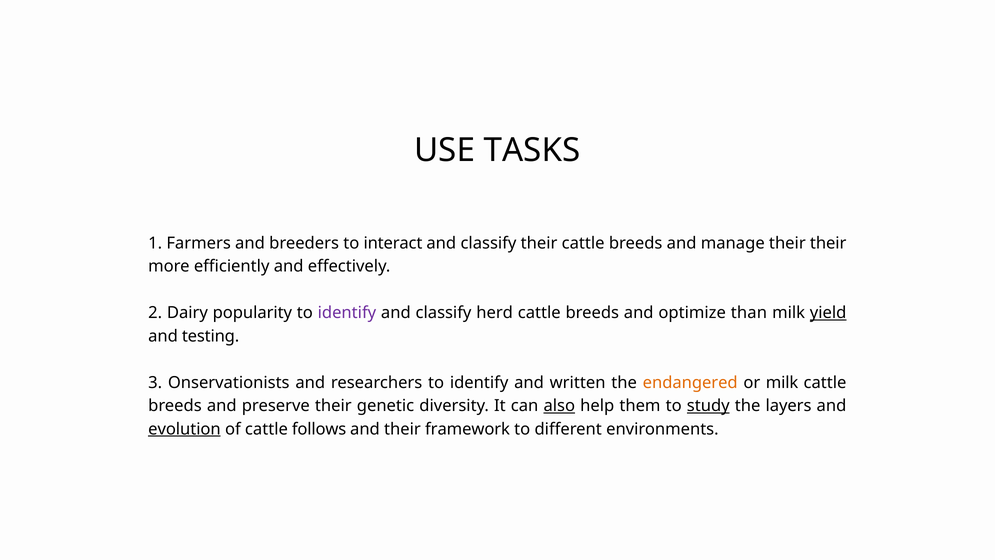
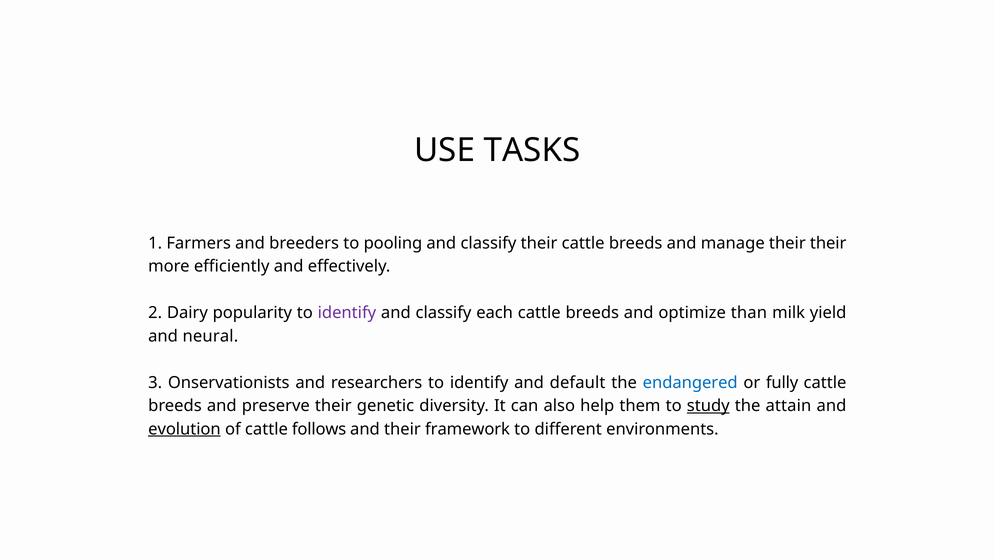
interact: interact -> pooling (393, 243)
herd: herd -> each (495, 313)
yield underline: present -> none (828, 313)
testing: testing -> neural (210, 336)
written: written -> default (578, 382)
endangered colour: orange -> blue (690, 382)
or milk: milk -> fully (782, 382)
also underline: present -> none (559, 406)
layers: layers -> attain (788, 406)
